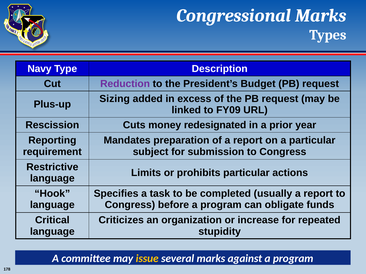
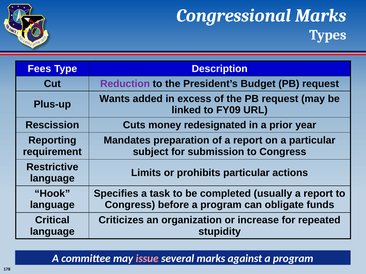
Navy: Navy -> Fees (39, 69)
Sizing: Sizing -> Wants (115, 99)
issue colour: yellow -> pink (147, 259)
